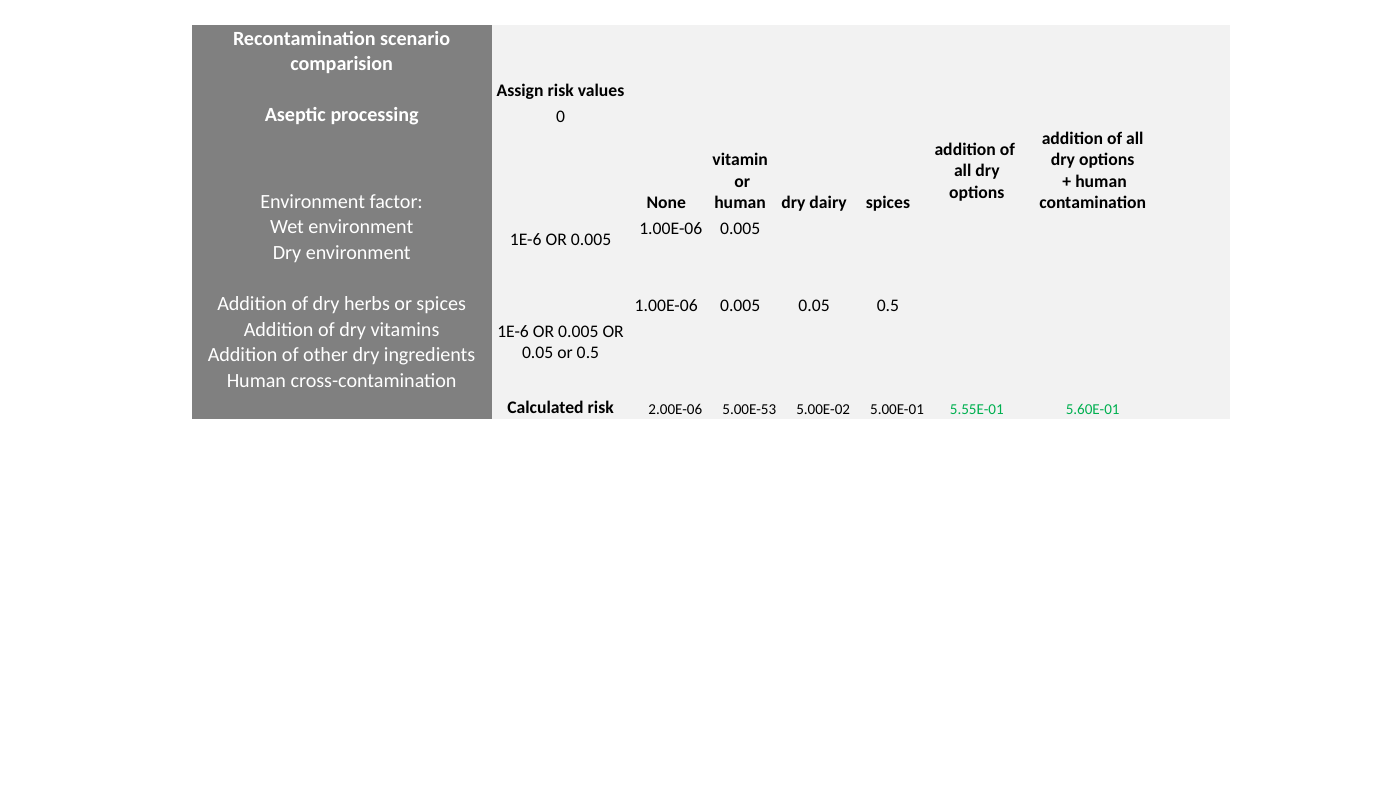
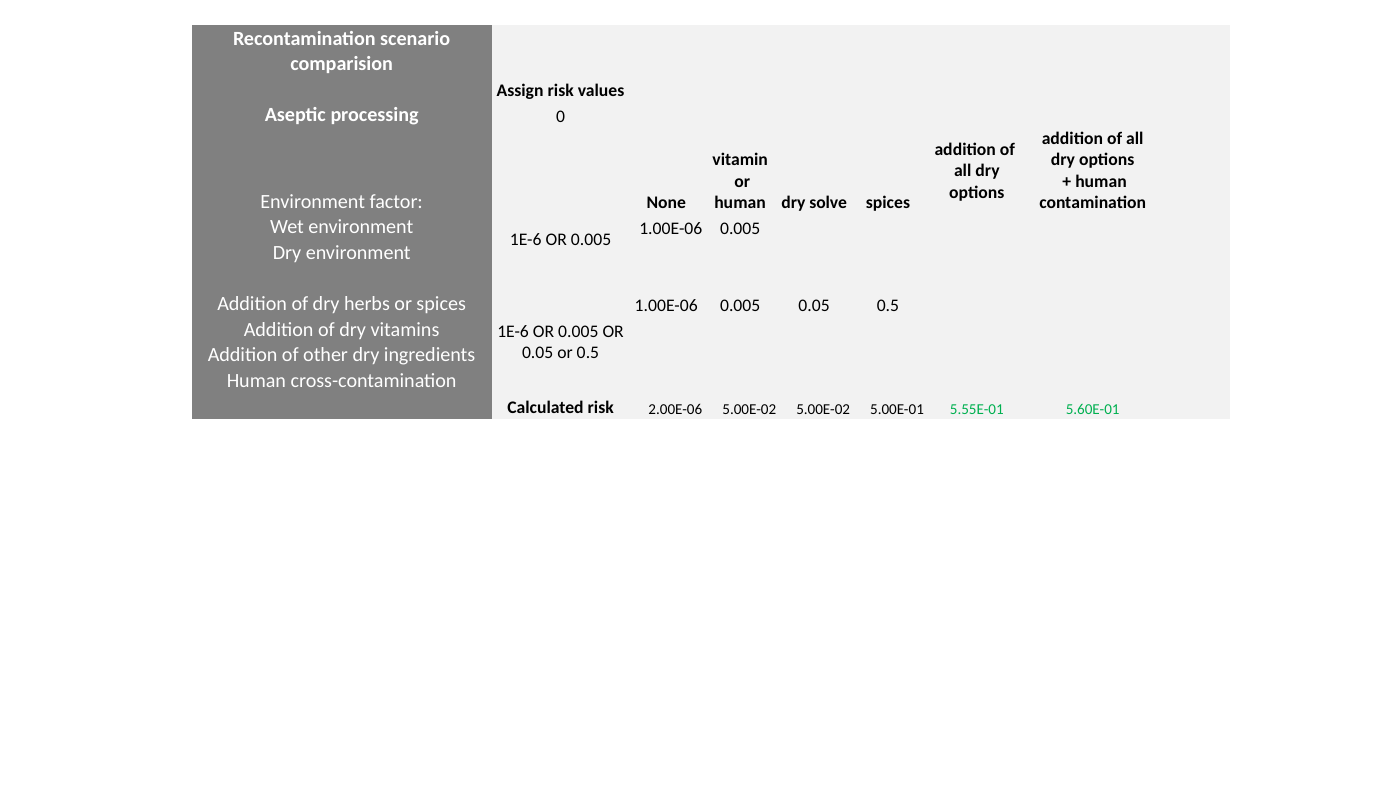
dairy: dairy -> solve (828, 203)
2.00E-06 5.00E-53: 5.00E-53 -> 5.00E-02 (749, 409)
